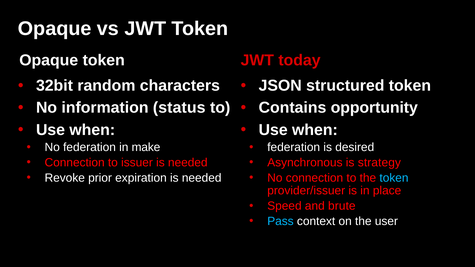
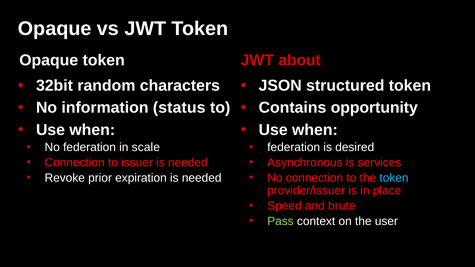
today: today -> about (300, 60)
make: make -> scale (146, 147)
strategy: strategy -> services (379, 163)
Pass colour: light blue -> light green (281, 221)
